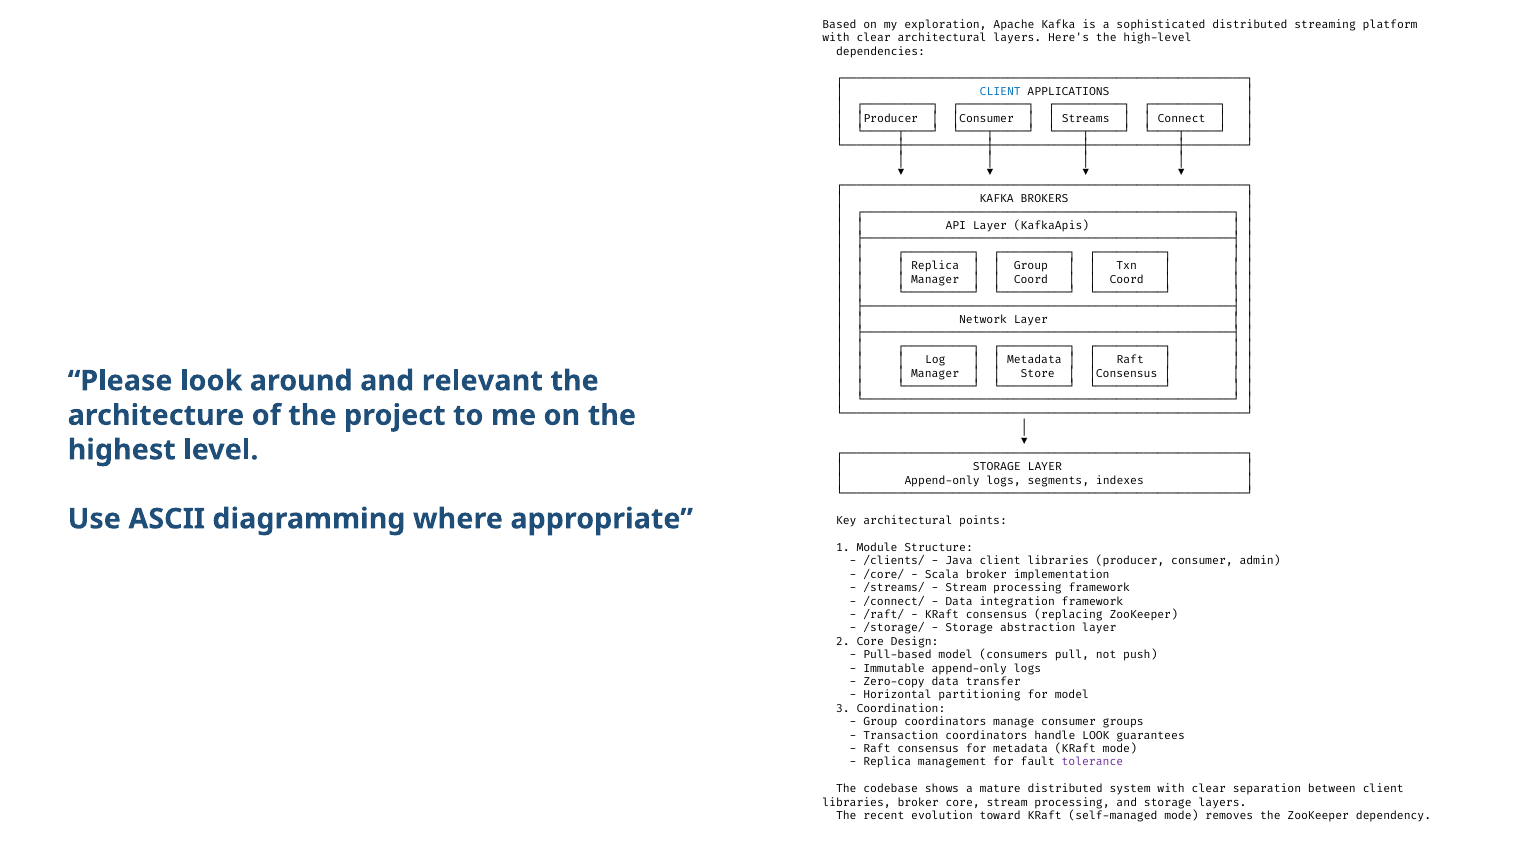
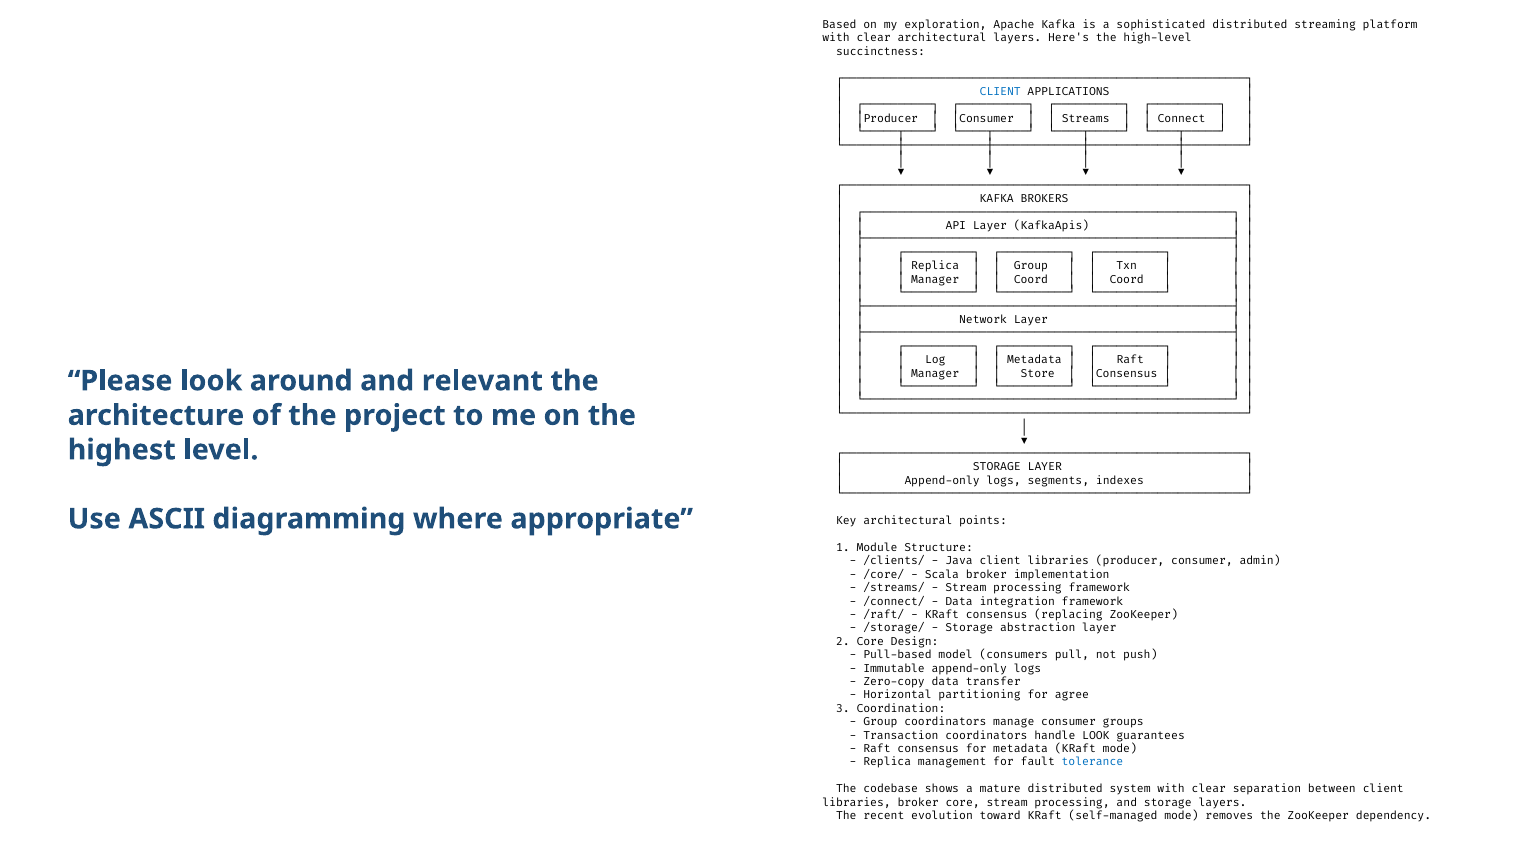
dependencies: dependencies -> succinctness (881, 52)
for model: model -> agree (1072, 695)
tolerance colour: purple -> blue (1092, 762)
